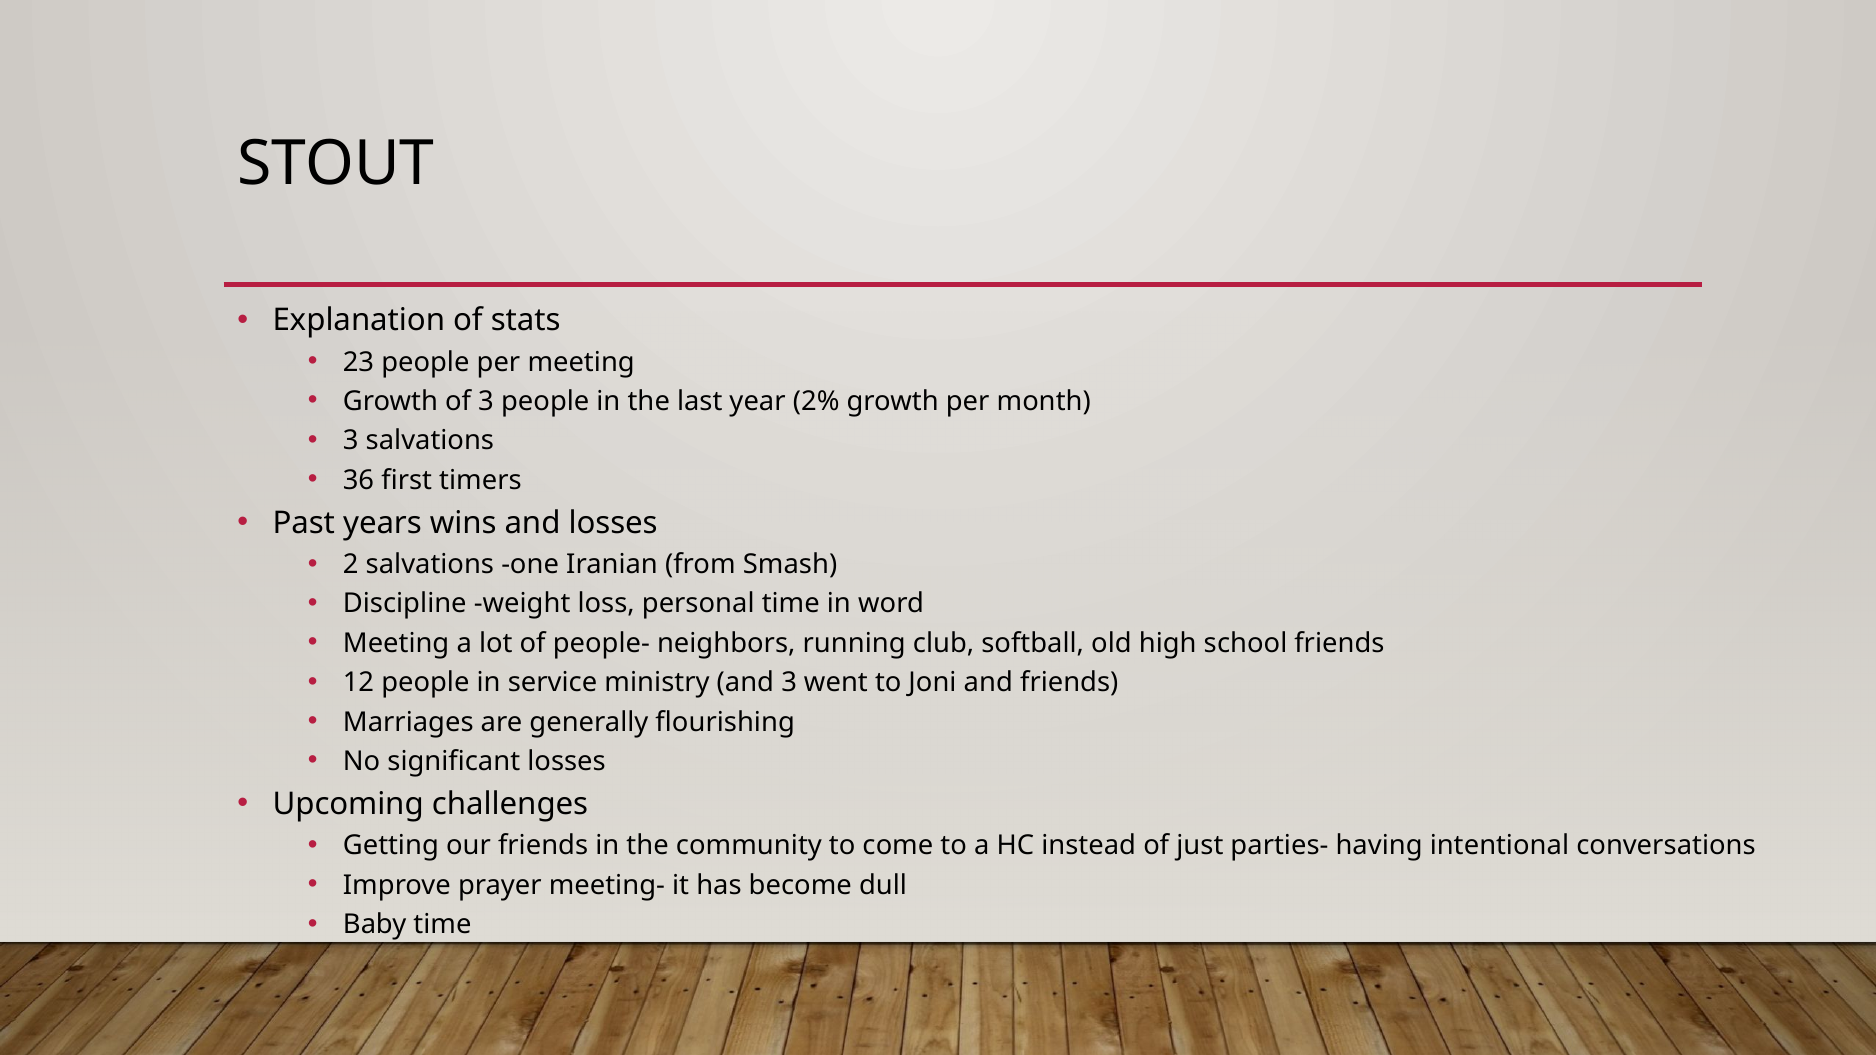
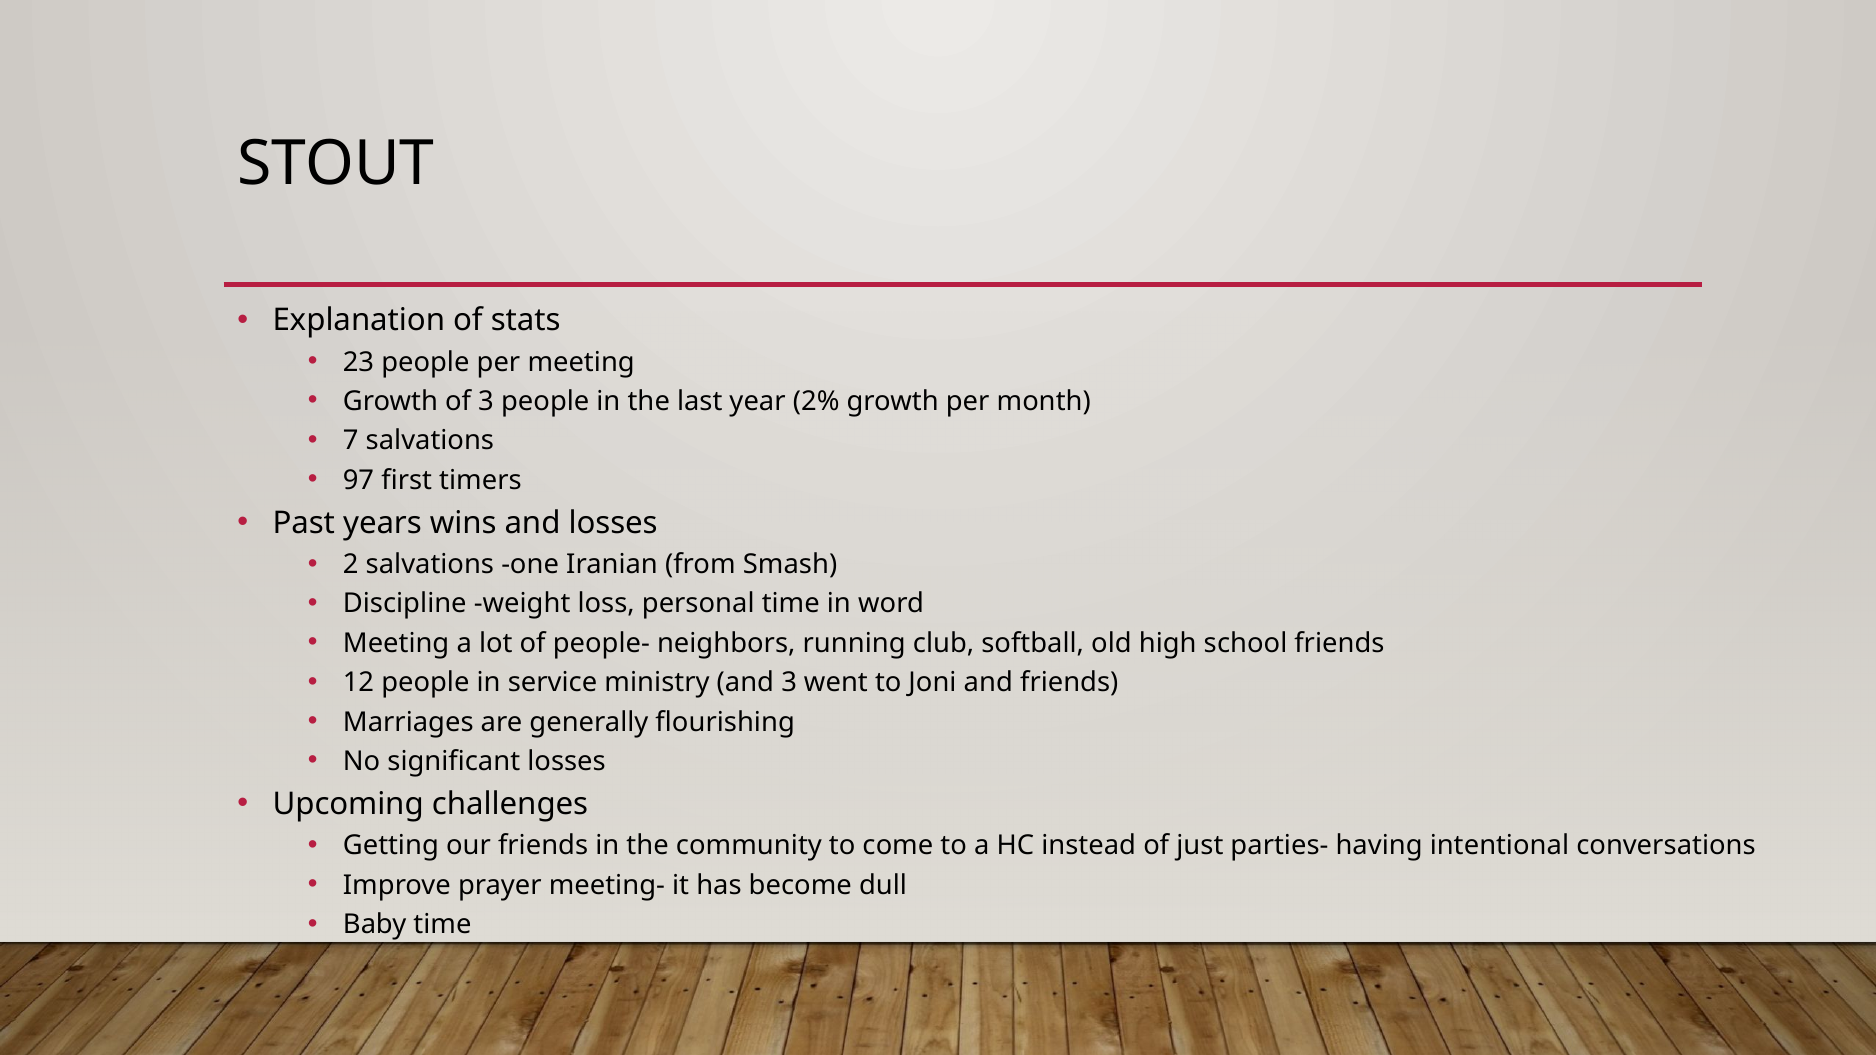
3: 3 -> 7 (351, 441)
36: 36 -> 97 (359, 480)
